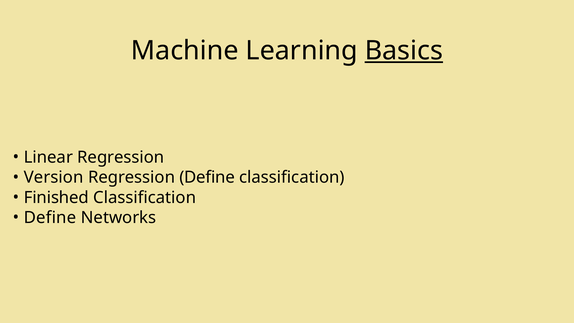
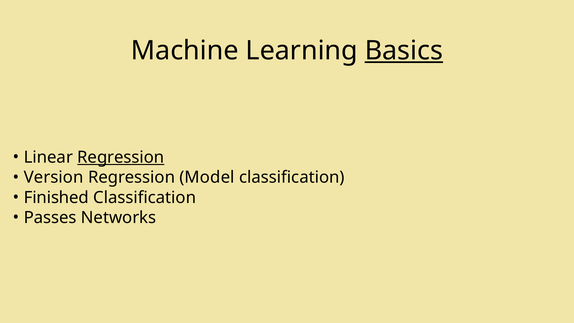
Regression underline: none -> present (121, 157)
Regression Define: Define -> Model (207, 177)
Define: Define -> Passes (50, 218)
